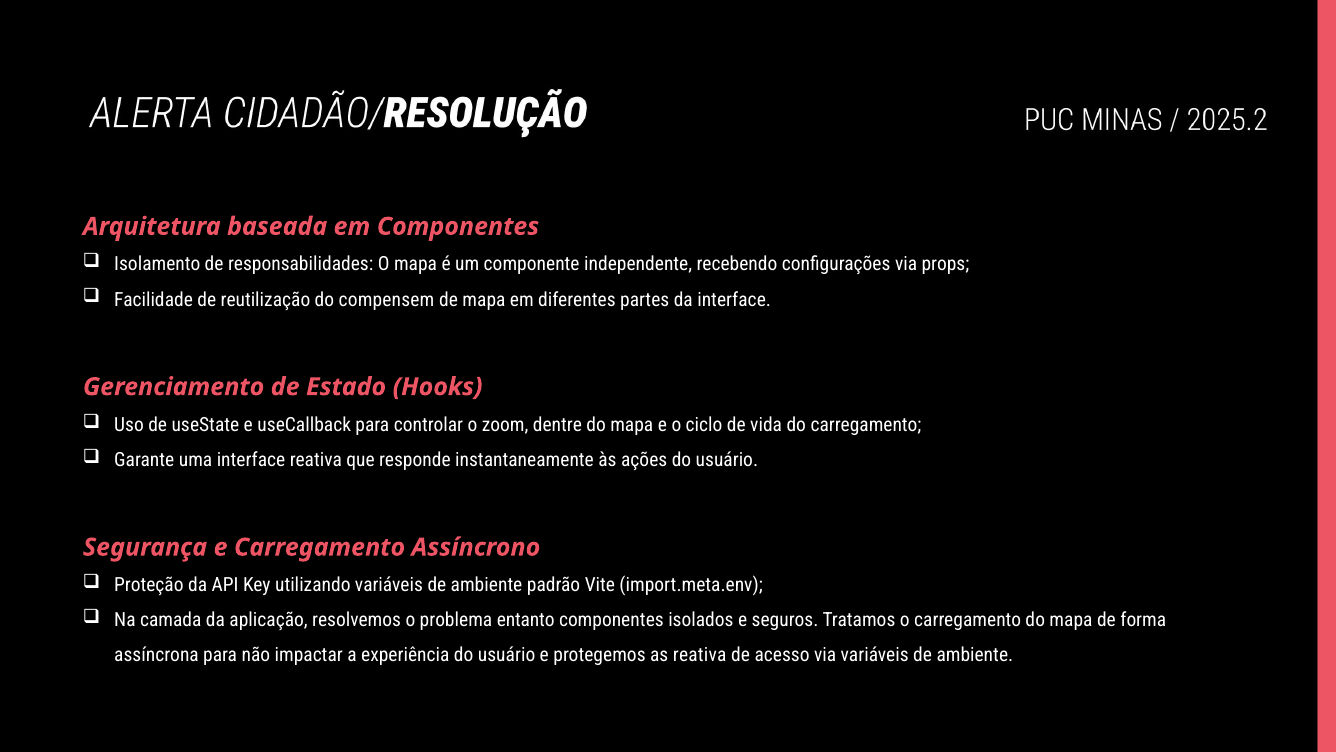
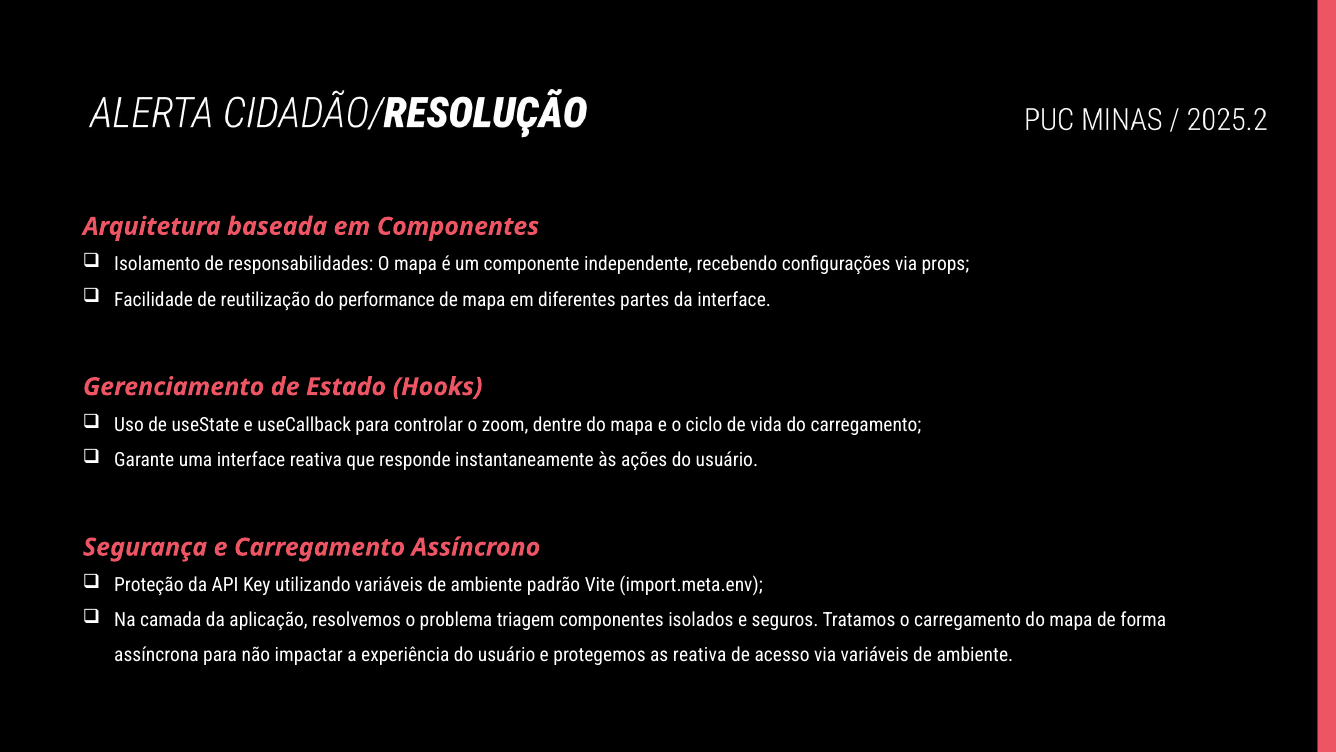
compensem: compensem -> performance (387, 299)
entanto: entanto -> triagem (526, 620)
